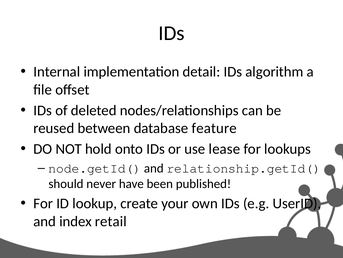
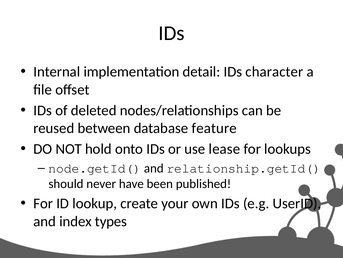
algorithm: algorithm -> character (274, 72)
retail: retail -> types (111, 221)
